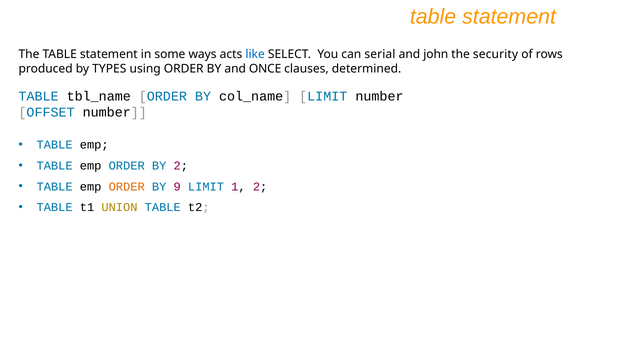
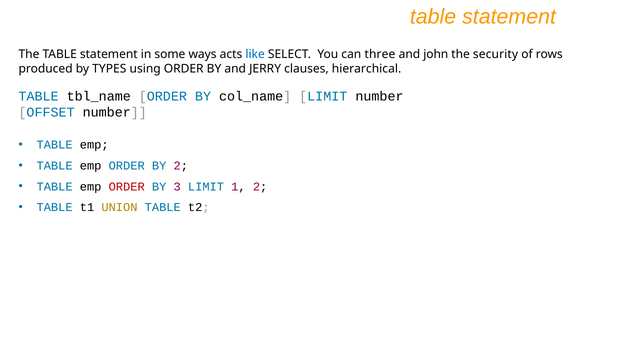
serial: serial -> three (380, 54)
ONCE: ONCE -> JERRY (265, 69)
determined: determined -> hierarchical (367, 69)
ORDER colour: orange -> red (127, 187)
9: 9 -> 3 (177, 187)
